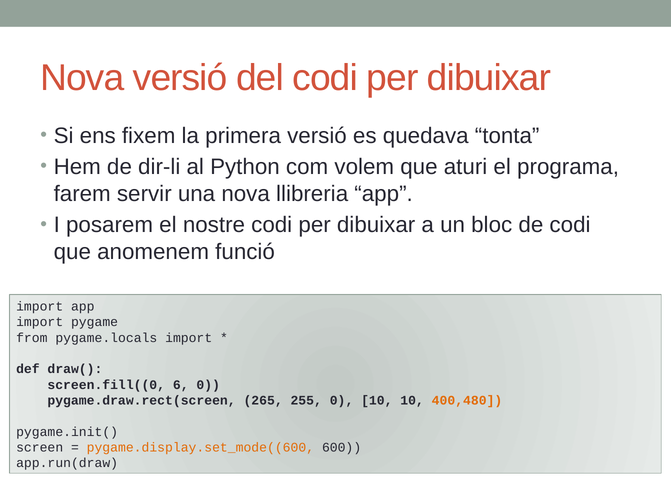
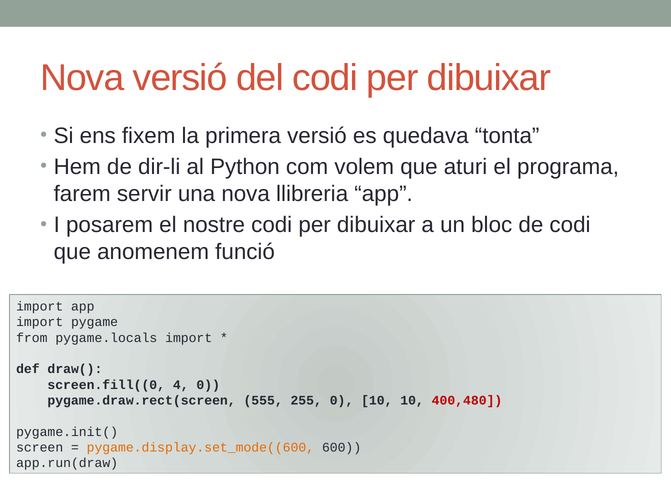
6: 6 -> 4 (181, 385)
265: 265 -> 555 (263, 401)
400,480 colour: orange -> red (467, 401)
